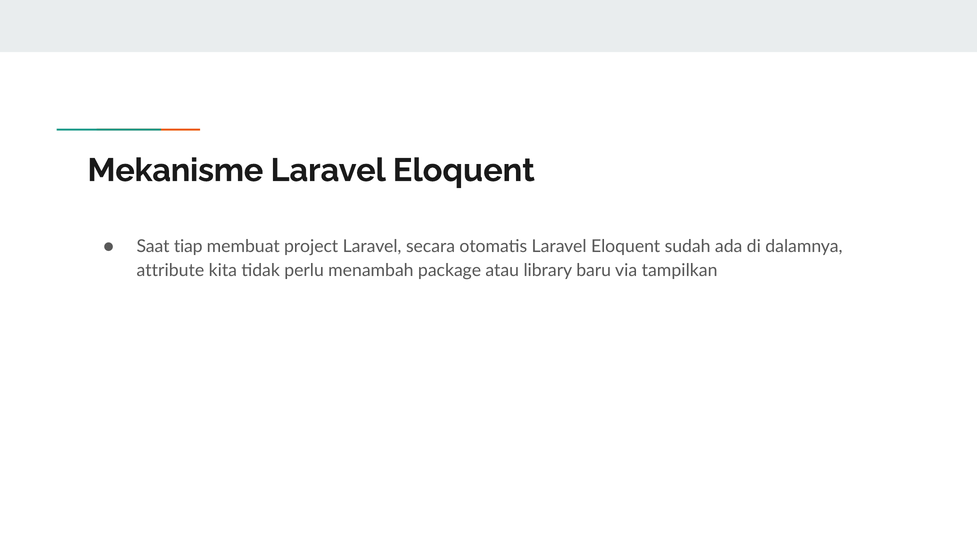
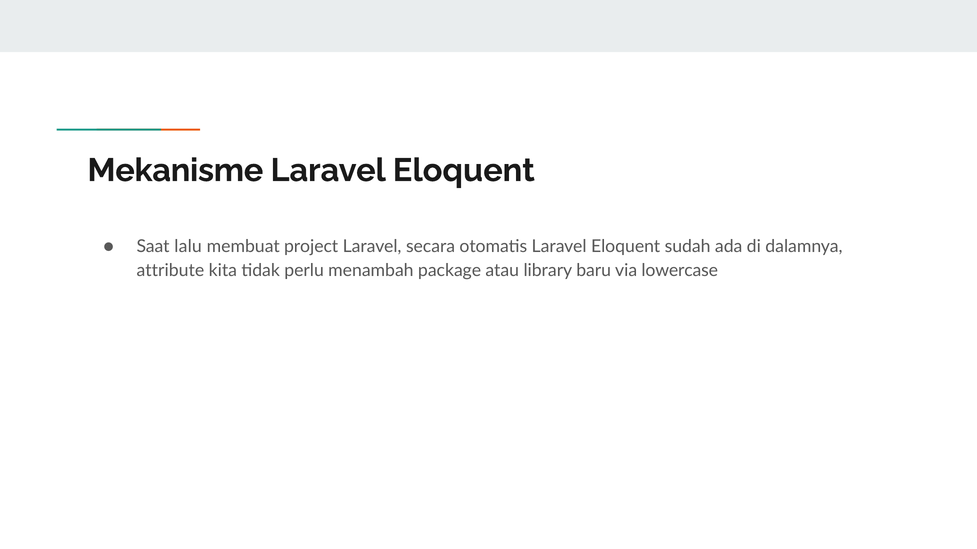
tiap: tiap -> lalu (188, 247)
tampilkan: tampilkan -> lowercase (680, 271)
